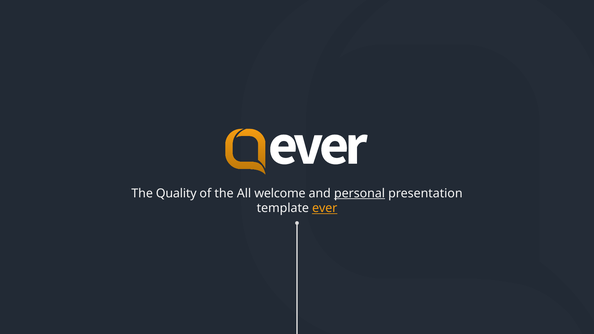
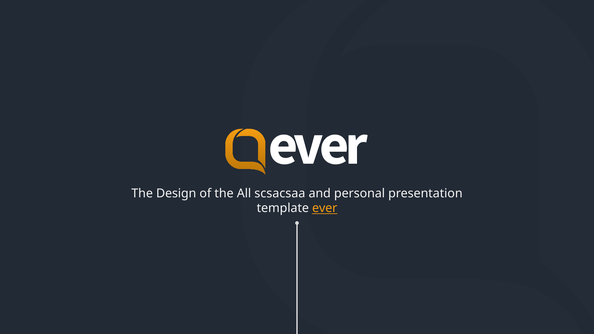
Quality: Quality -> Design (176, 193)
welcome: welcome -> scsacsaa (280, 193)
personal underline: present -> none (360, 193)
